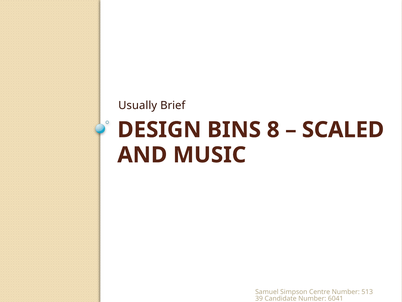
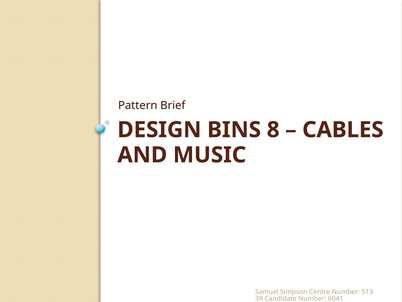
Usually: Usually -> Pattern (138, 105)
SCALED: SCALED -> CABLES (343, 130)
